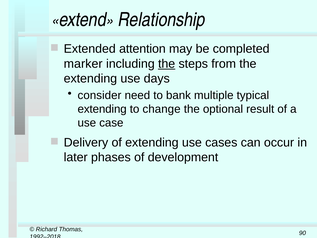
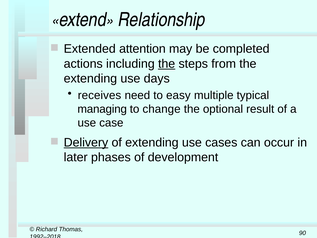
marker: marker -> actions (83, 64)
consider: consider -> receives (99, 95)
bank: bank -> easy (178, 95)
extending: extending -> managing (102, 109)
Delivery underline: none -> present (86, 142)
